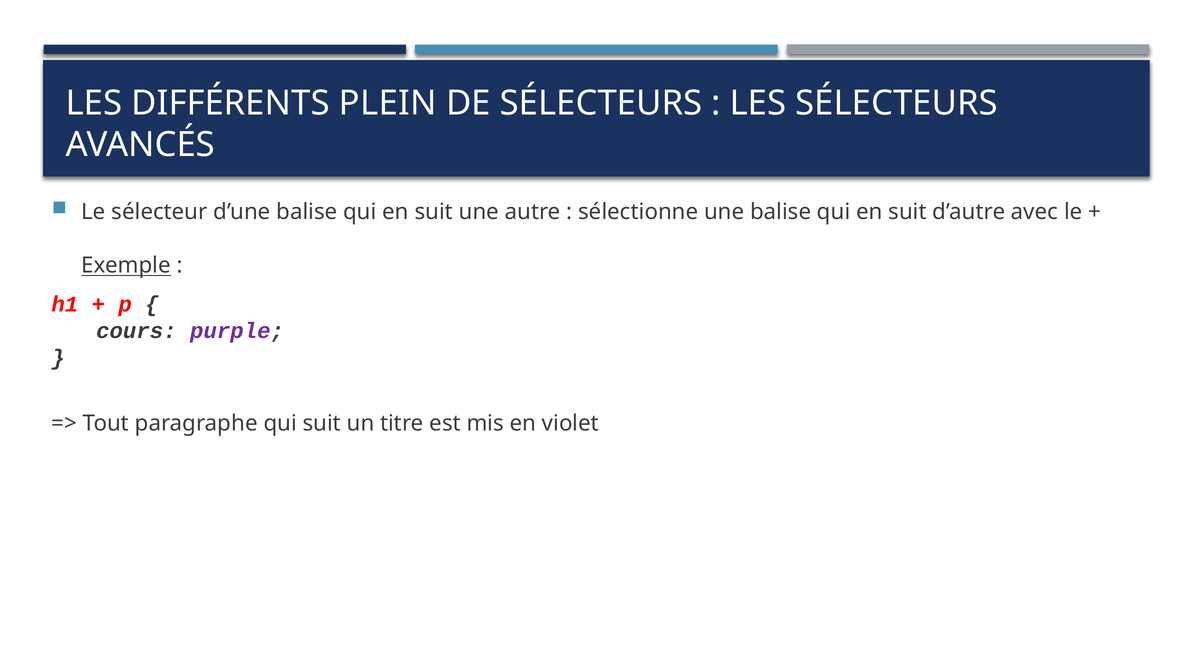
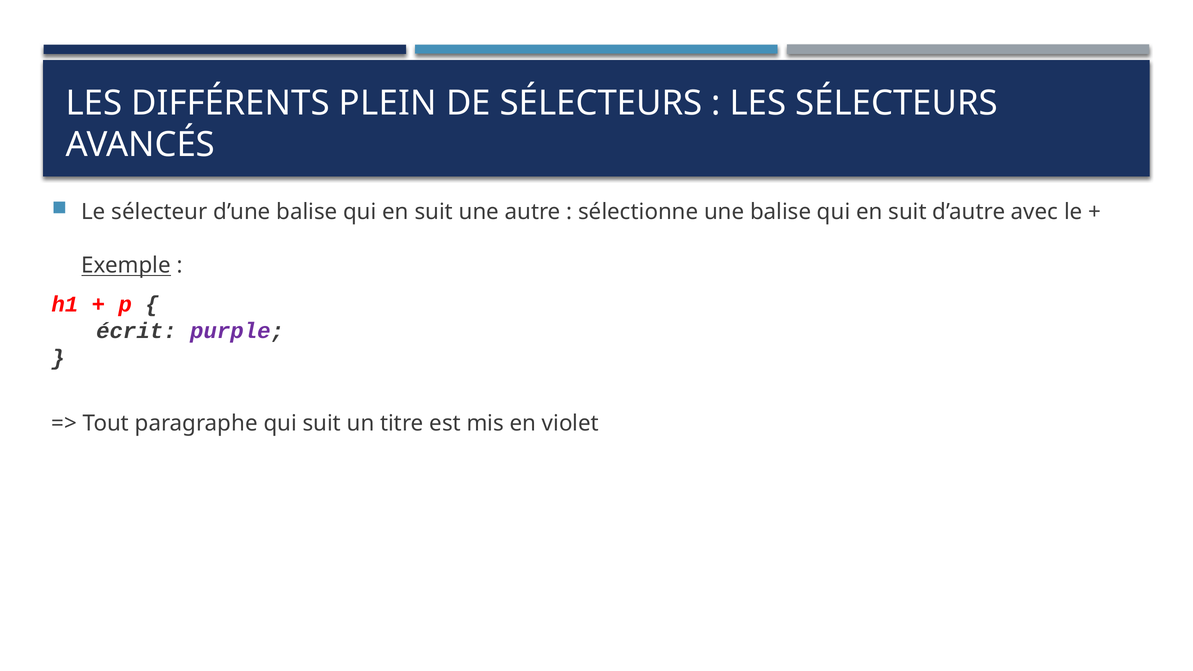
cours: cours -> écrit (136, 331)
